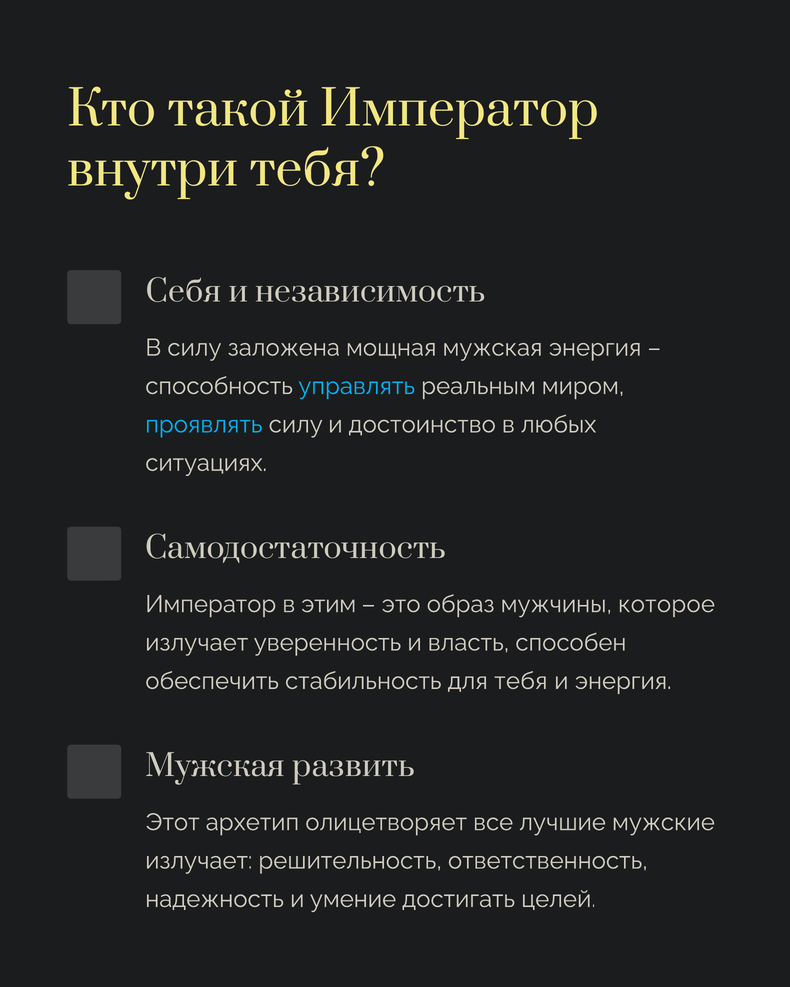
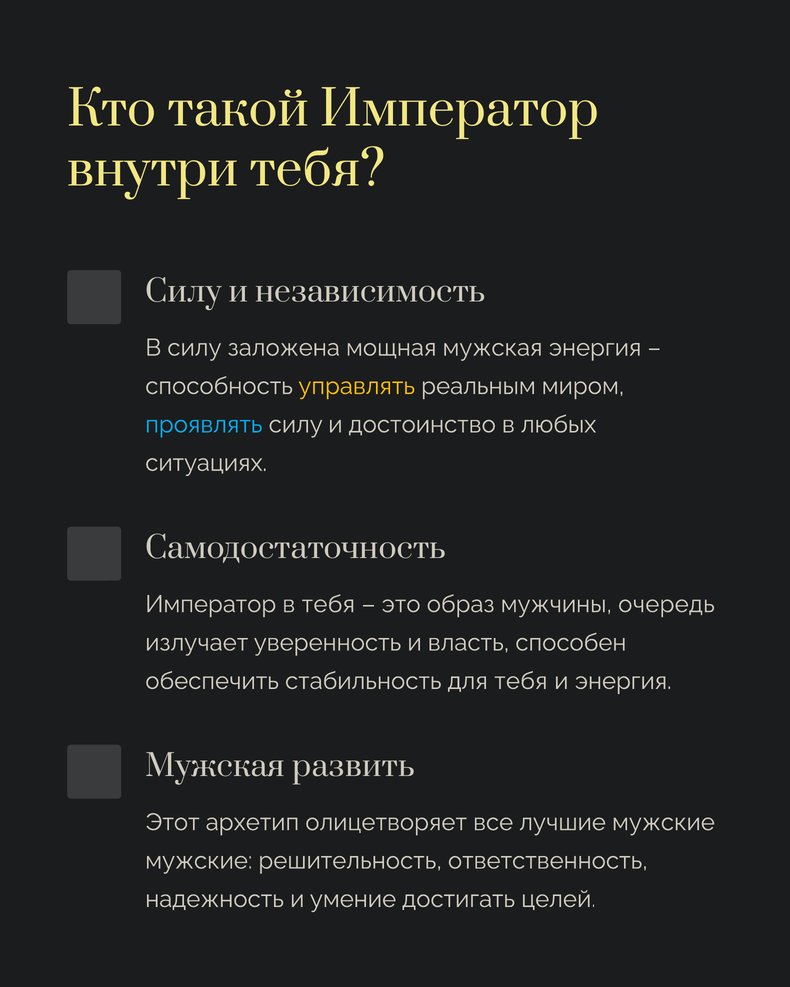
Себя: Себя -> Силу (183, 292)
управлять colour: light blue -> yellow (357, 386)
в этим: этим -> тебя (328, 605)
которое: которое -> очередь (666, 605)
излучает: излучает -> мужские (199, 861)
